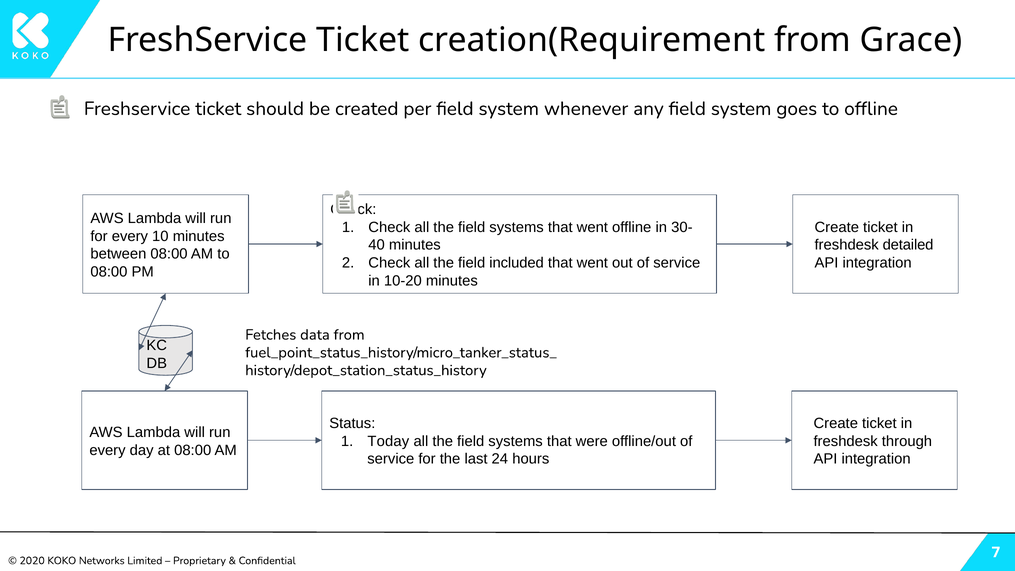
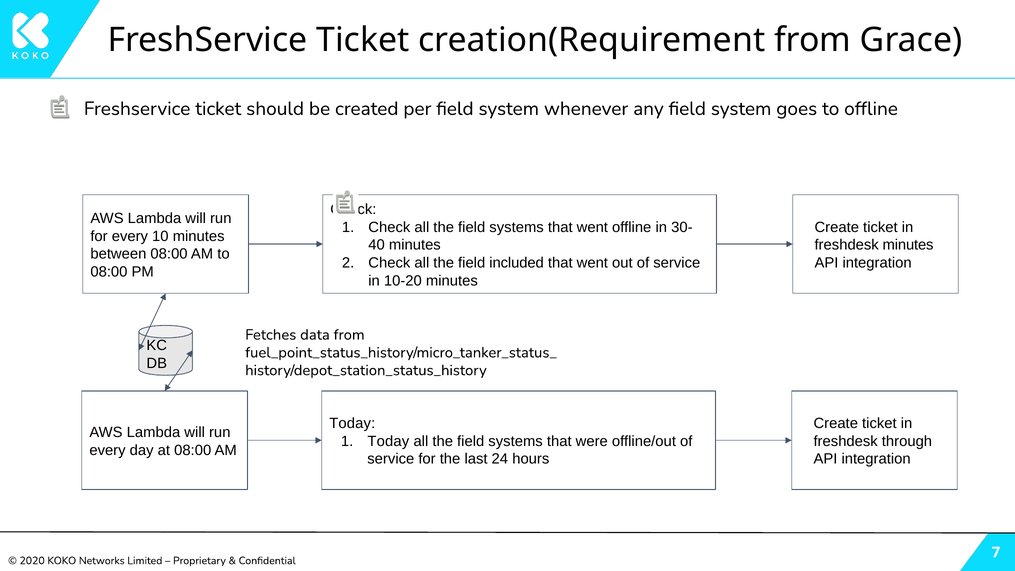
freshdesk detailed: detailed -> minutes (908, 245)
Status: Status -> Today (352, 423)
